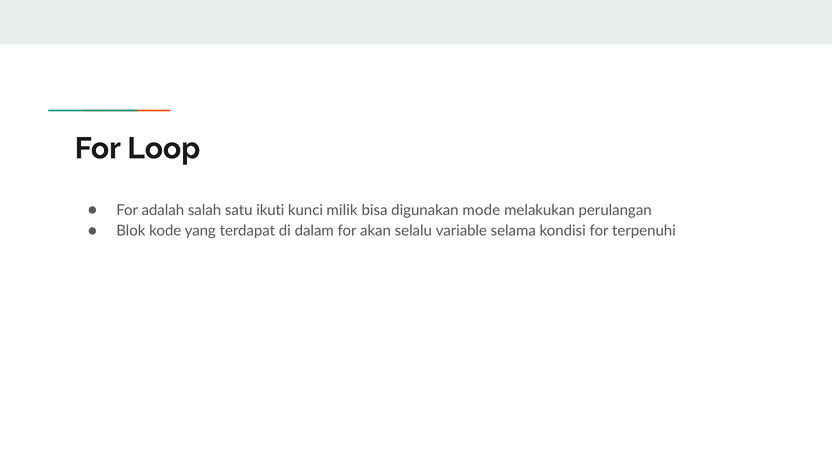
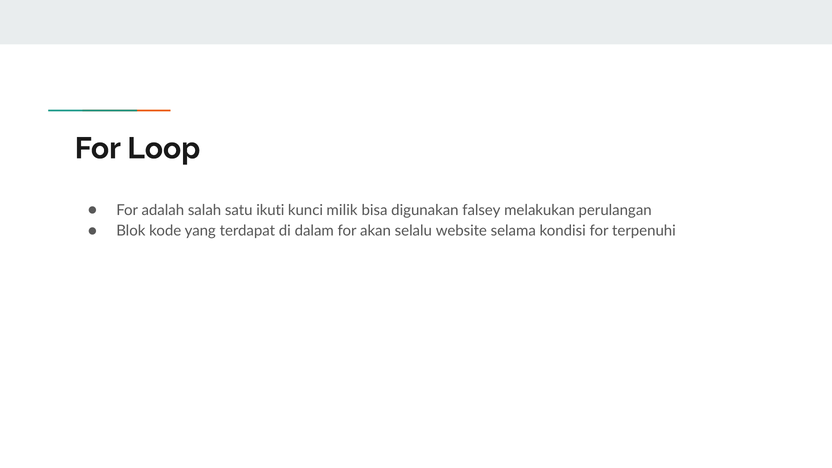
mode: mode -> falsey (481, 210)
variable: variable -> website (461, 231)
